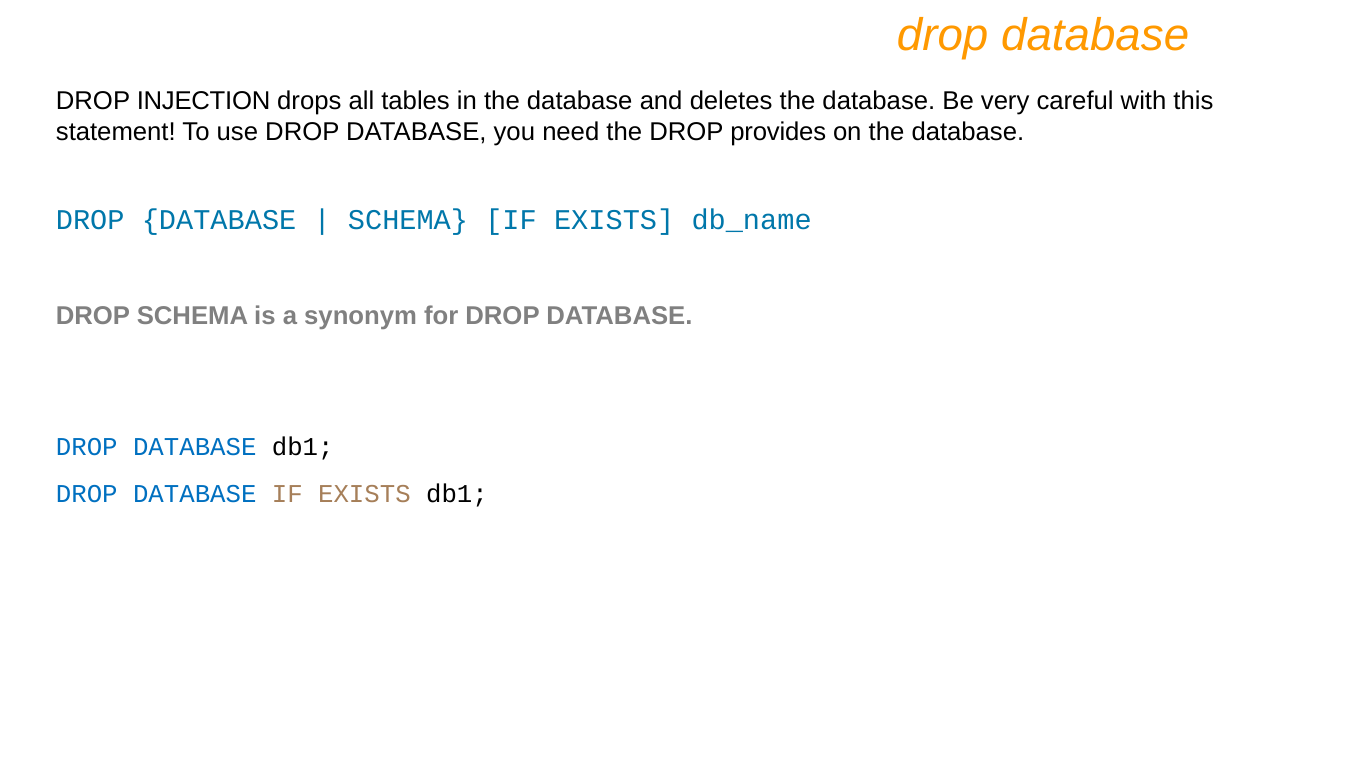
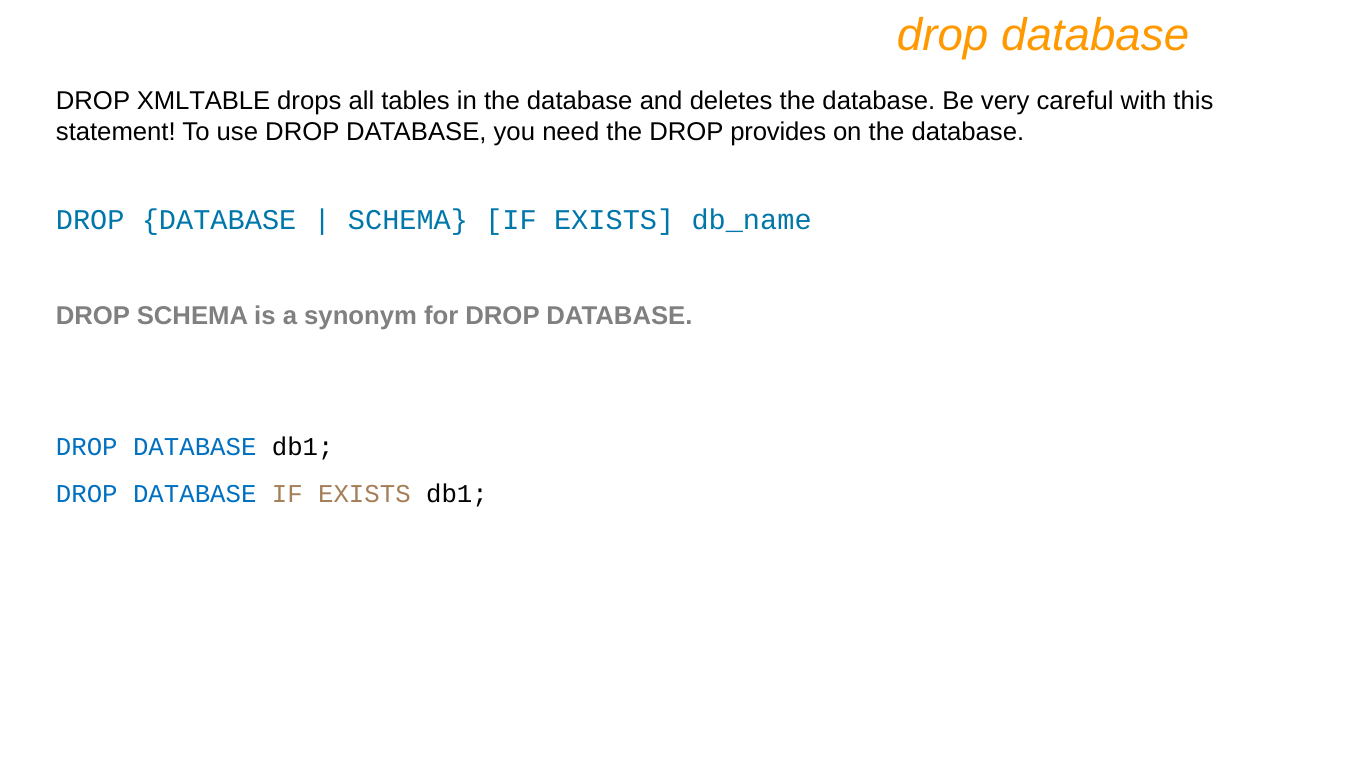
INJECTION: INJECTION -> XMLTABLE (203, 101)
